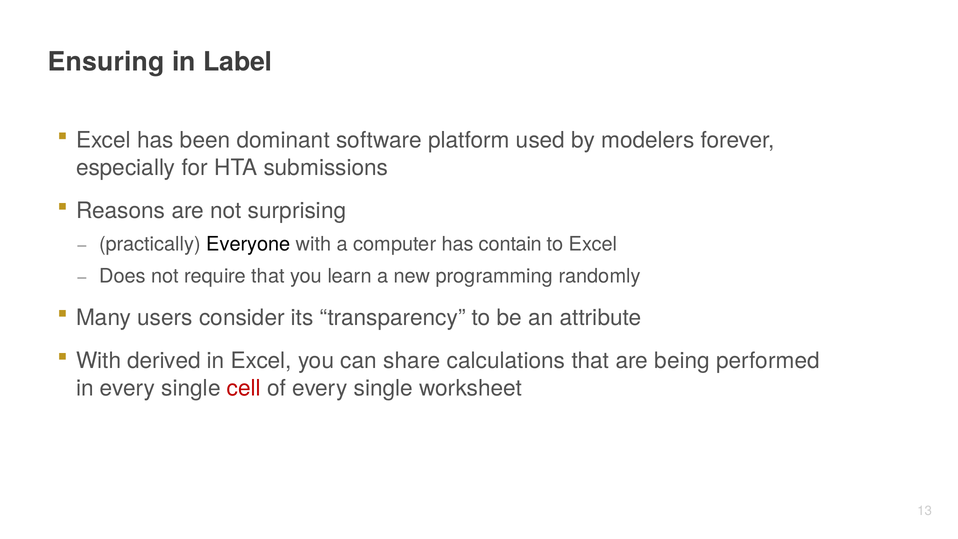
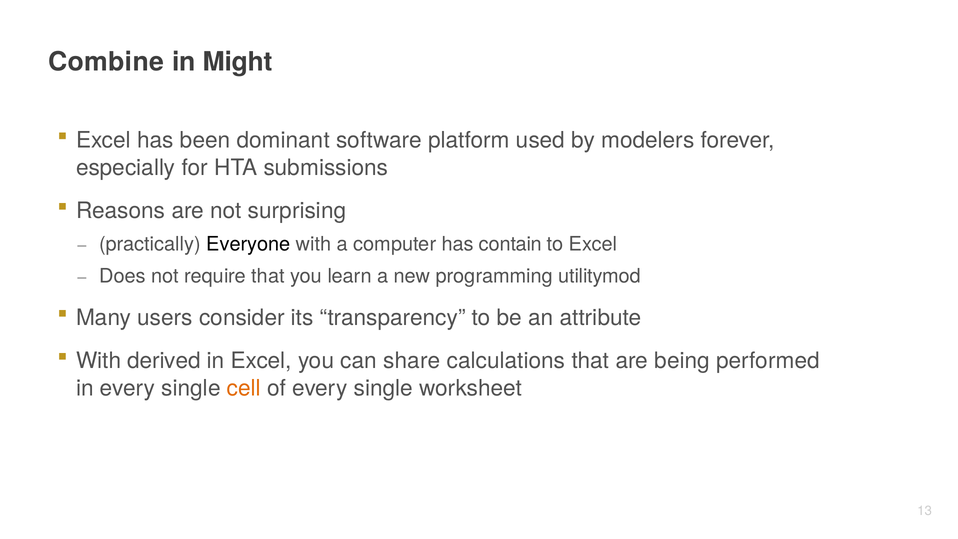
Ensuring: Ensuring -> Combine (106, 62)
Label: Label -> Might (238, 62)
randomly: randomly -> utilitymod (600, 276)
cell colour: red -> orange (244, 388)
